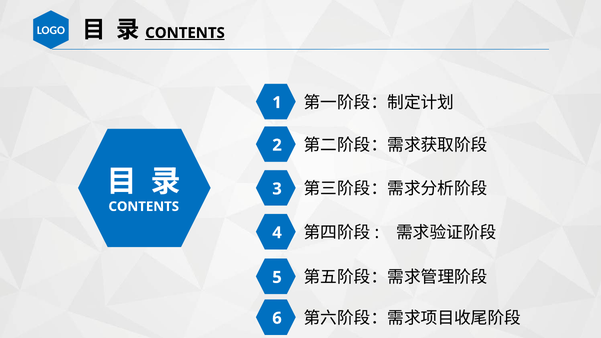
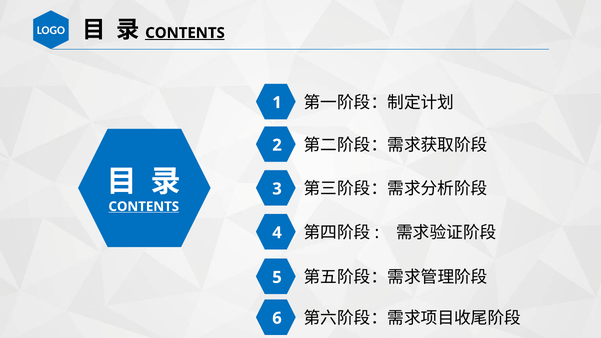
CONTENTS underline: none -> present (144, 207)
